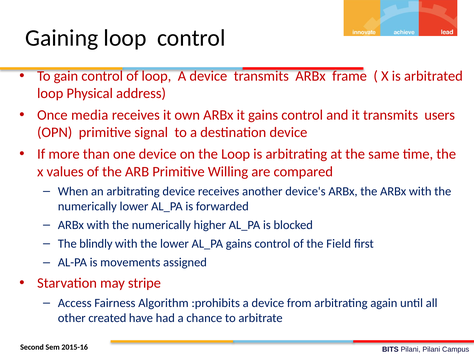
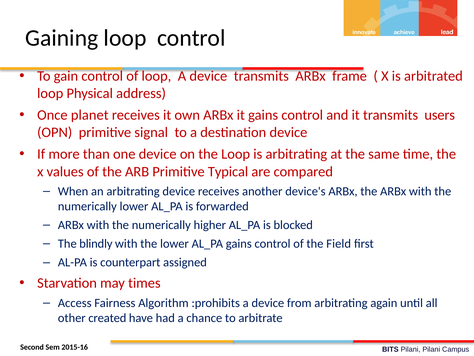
media: media -> planet (90, 115)
Willing: Willing -> Typical (228, 171)
movements: movements -> counterpart (130, 262)
stripe: stripe -> times (144, 283)
